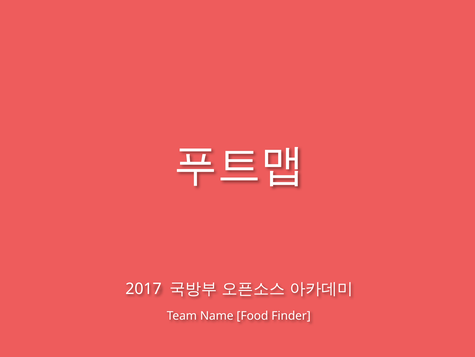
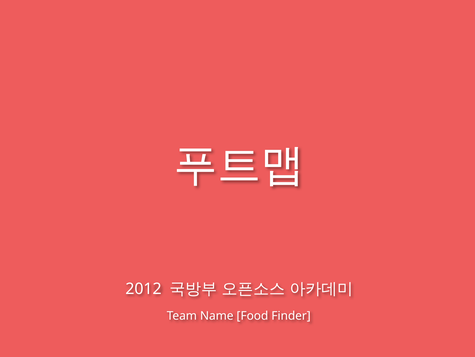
2017: 2017 -> 2012 (143, 288)
